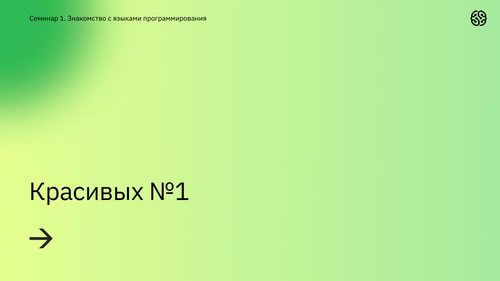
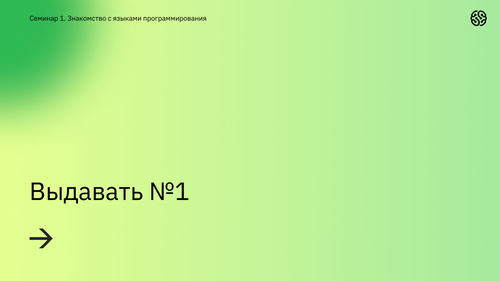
Красивых: Красивых -> Выдавать (86, 192)
